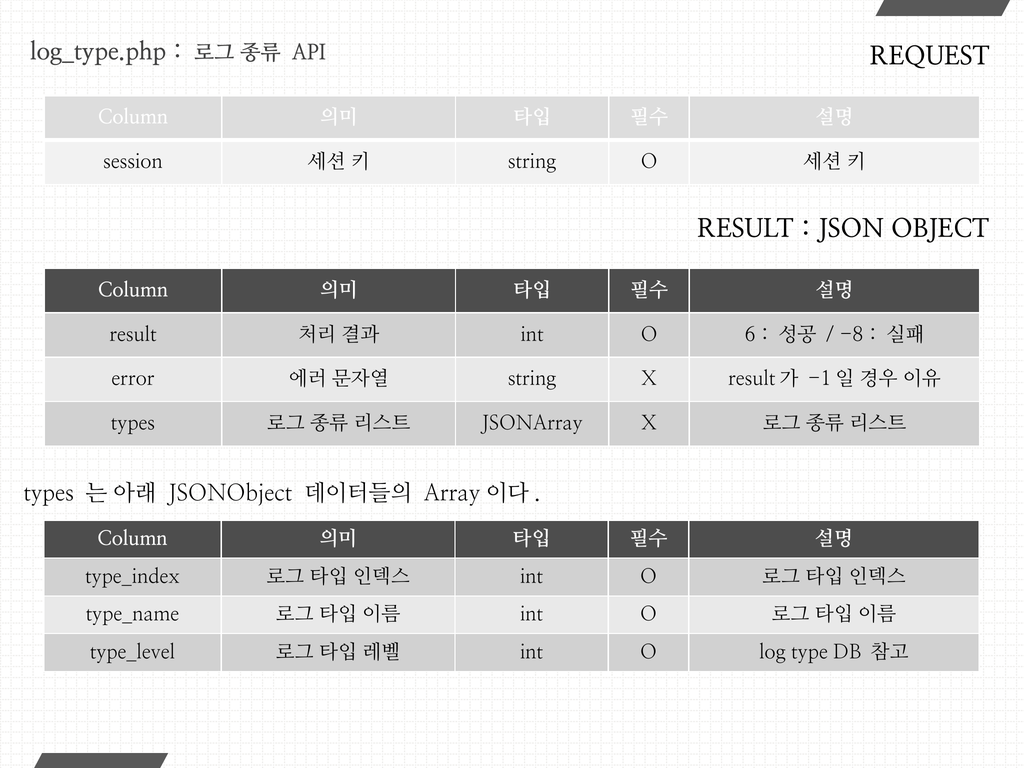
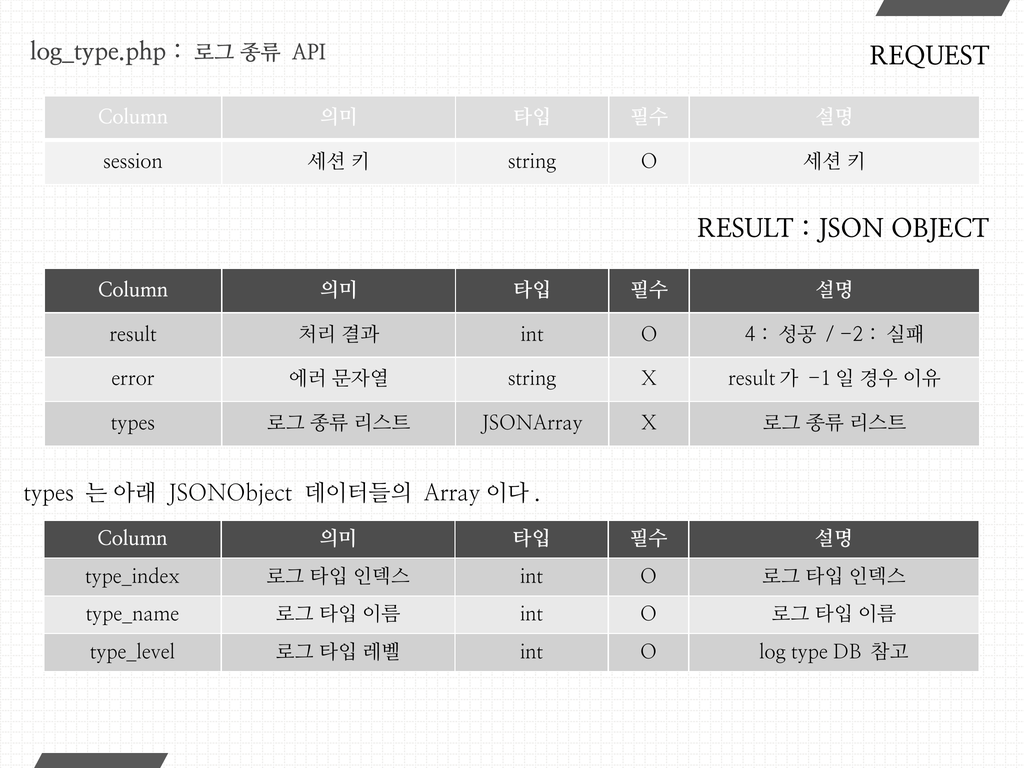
6: 6 -> 4 (750, 334)
-8: -8 -> -2 (851, 334)
